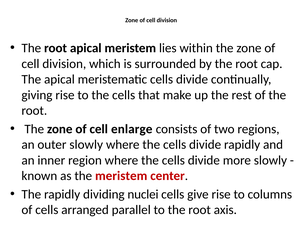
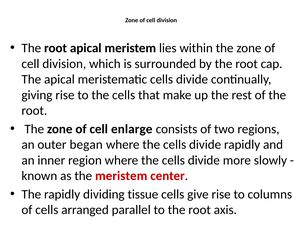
outer slowly: slowly -> began (86, 145)
nuclei: nuclei -> tissue (143, 194)
